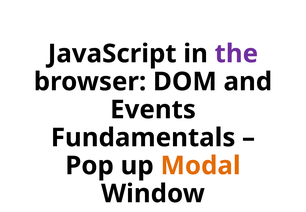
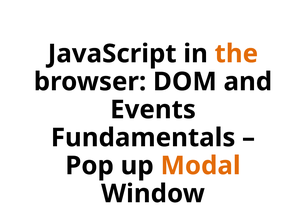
the colour: purple -> orange (236, 54)
